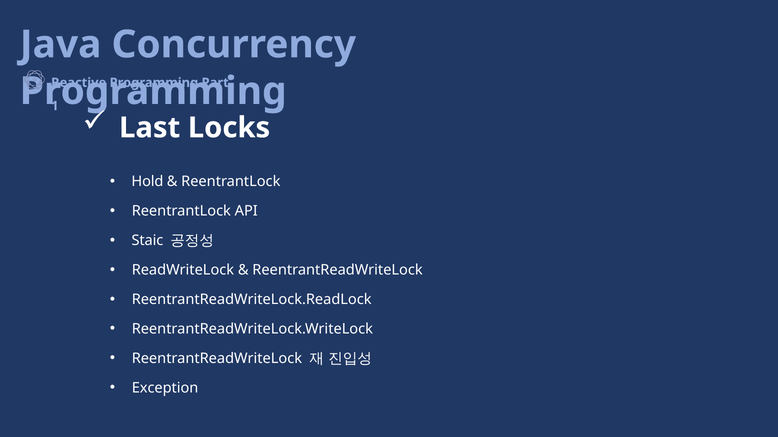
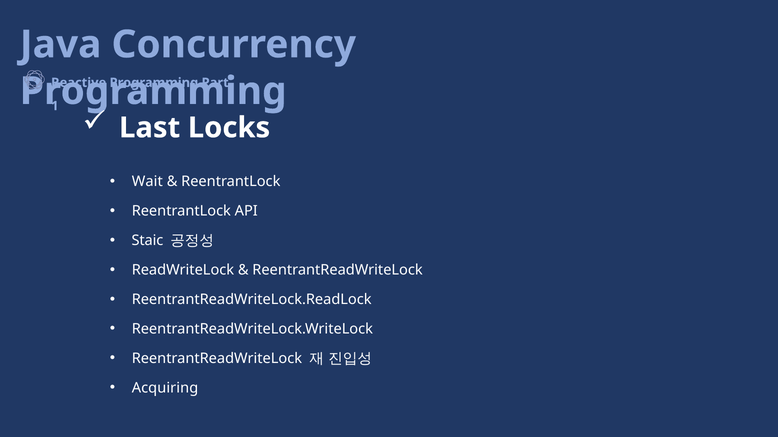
Hold: Hold -> Wait (147, 182)
Exception: Exception -> Acquiring (165, 388)
